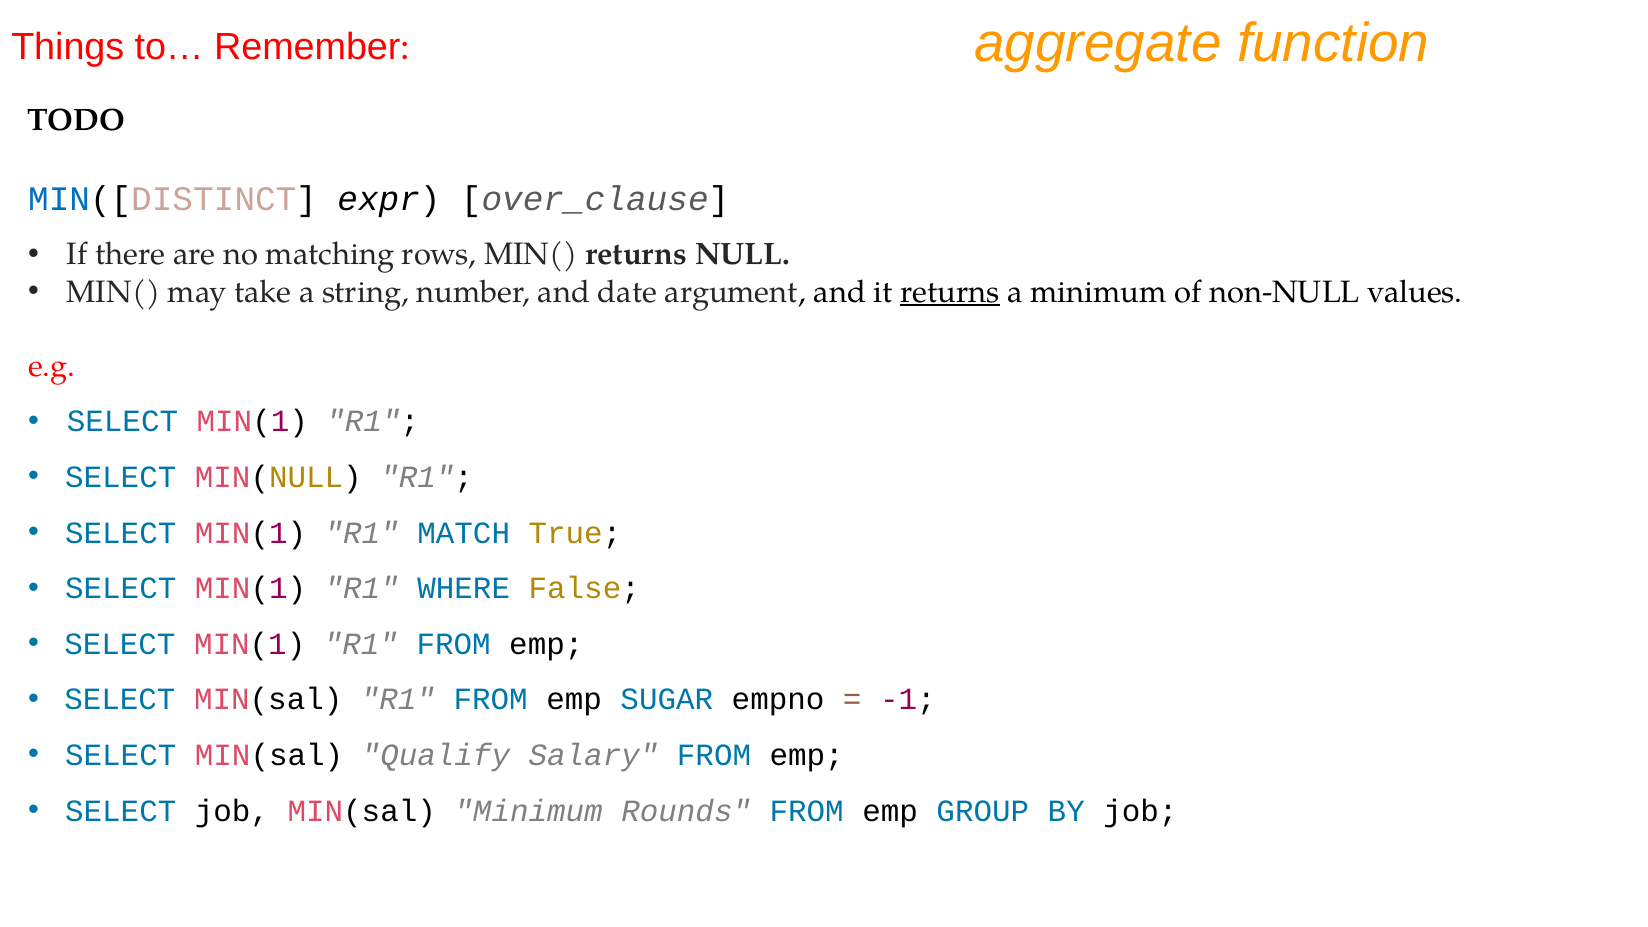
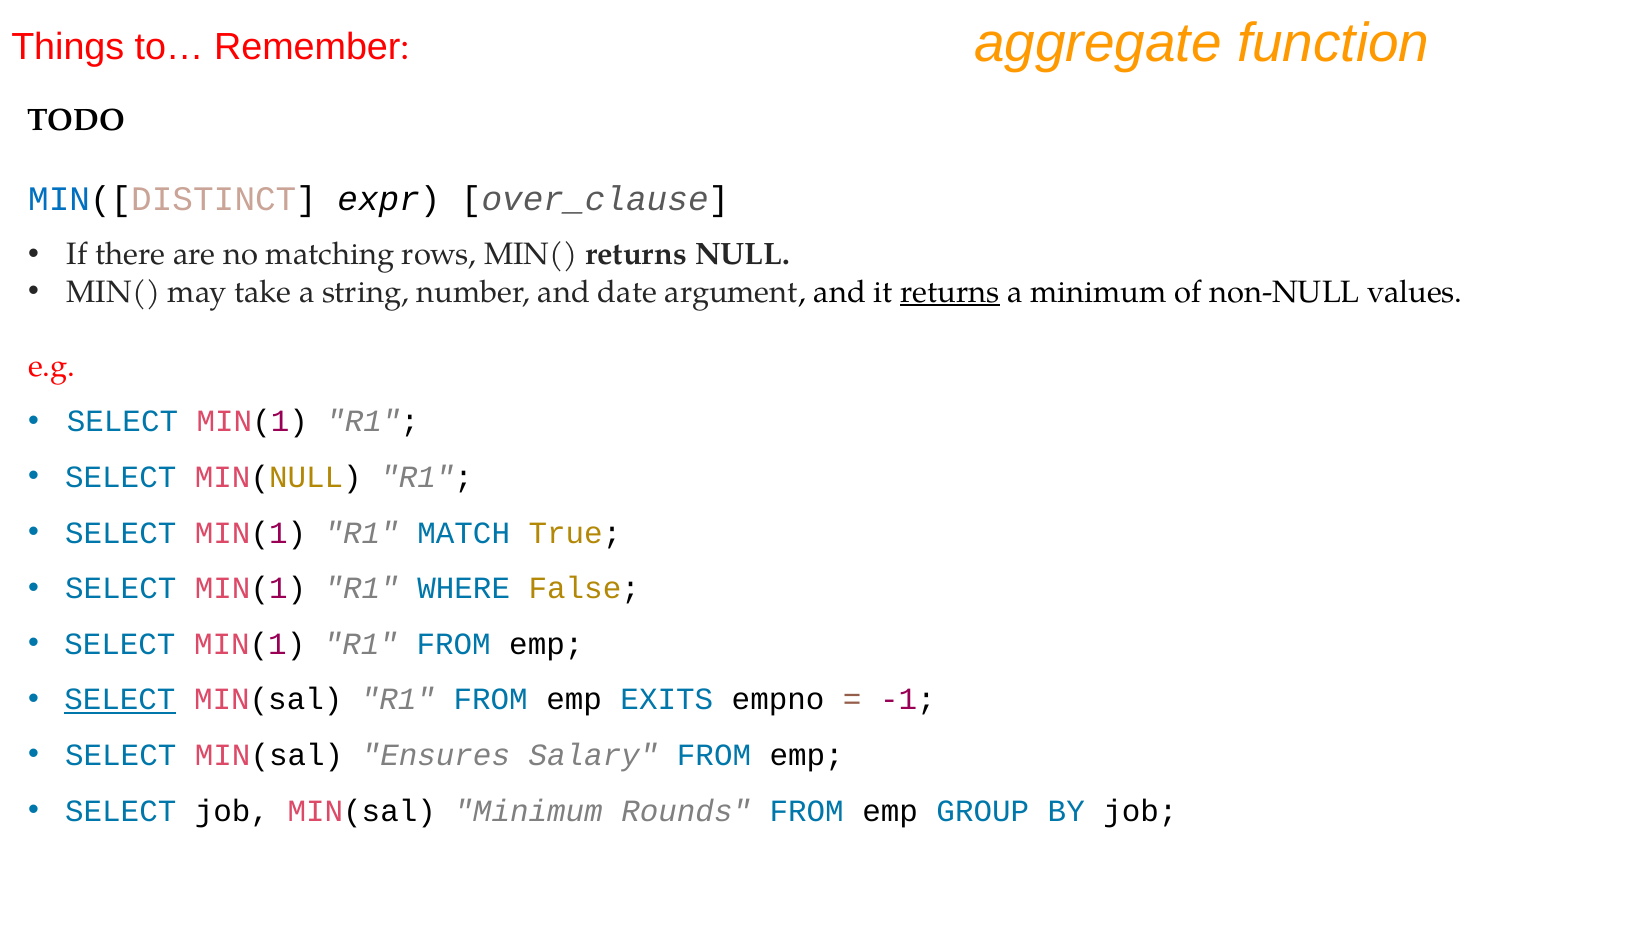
SELECT underline: none -> present (120, 700)
SUGAR: SUGAR -> EXITS (667, 700)
Qualify: Qualify -> Ensures (436, 755)
